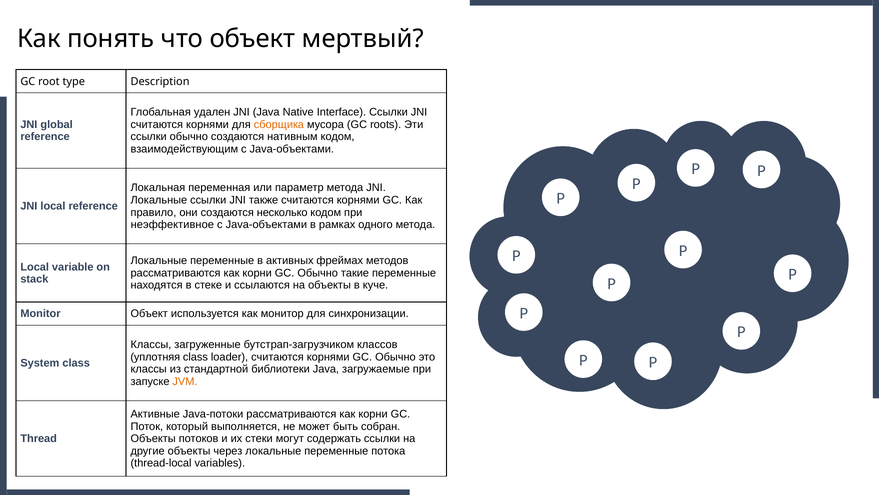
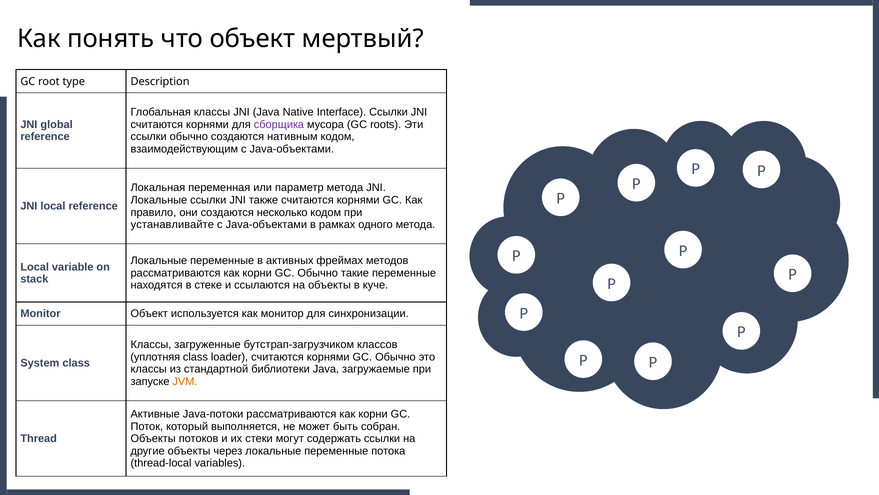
Глобальная удален: удален -> классы (212, 112)
сборщика colour: orange -> purple (279, 124)
неэффективное: неэффективное -> устанавливайте (172, 224)
